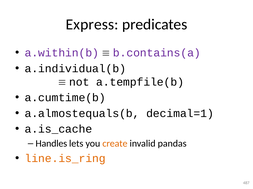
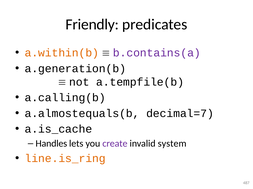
Express: Express -> Friendly (92, 24)
a.within(b colour: purple -> orange (62, 53)
a.individual(b: a.individual(b -> a.generation(b (75, 69)
a.cumtime(b: a.cumtime(b -> a.calling(b (65, 98)
decimal=1: decimal=1 -> decimal=7 (180, 114)
create colour: orange -> purple (115, 144)
pandas: pandas -> system (172, 144)
